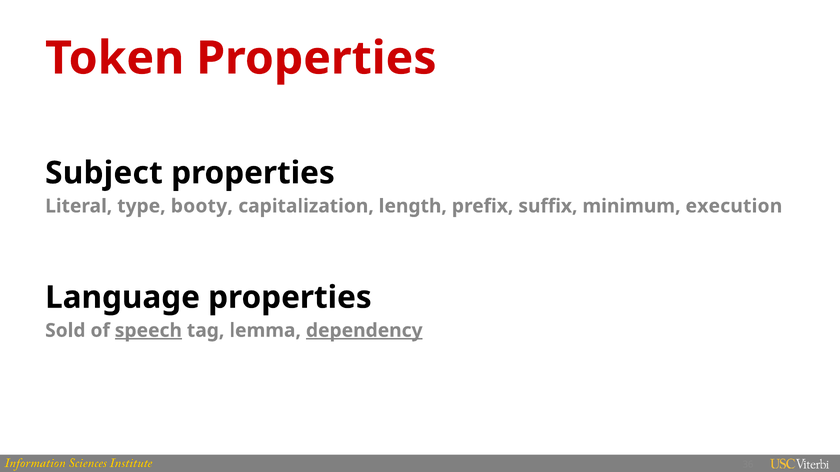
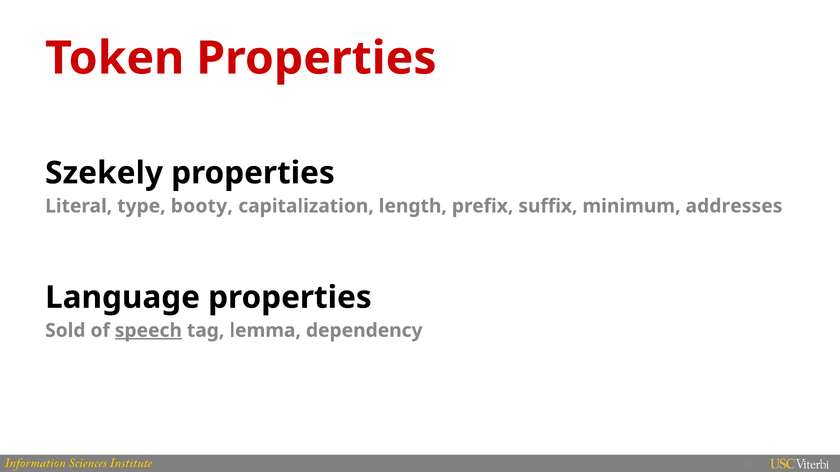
Subject: Subject -> Szekely (104, 173)
execution: execution -> addresses (734, 206)
dependency underline: present -> none (364, 331)
